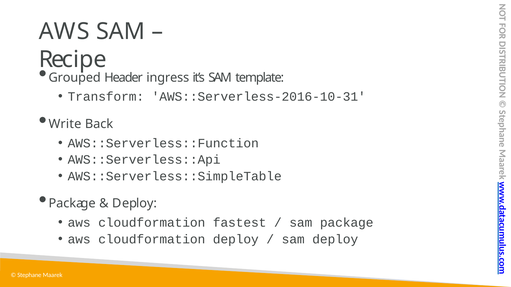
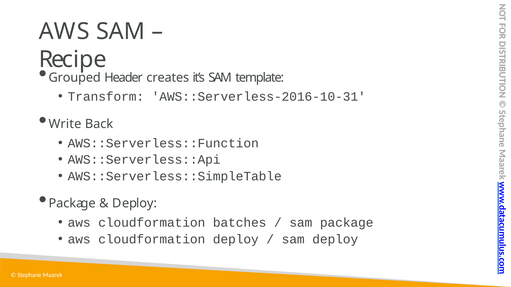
ingress: ingress -> creates (168, 78)
fastest: fastest -> batches (240, 223)
